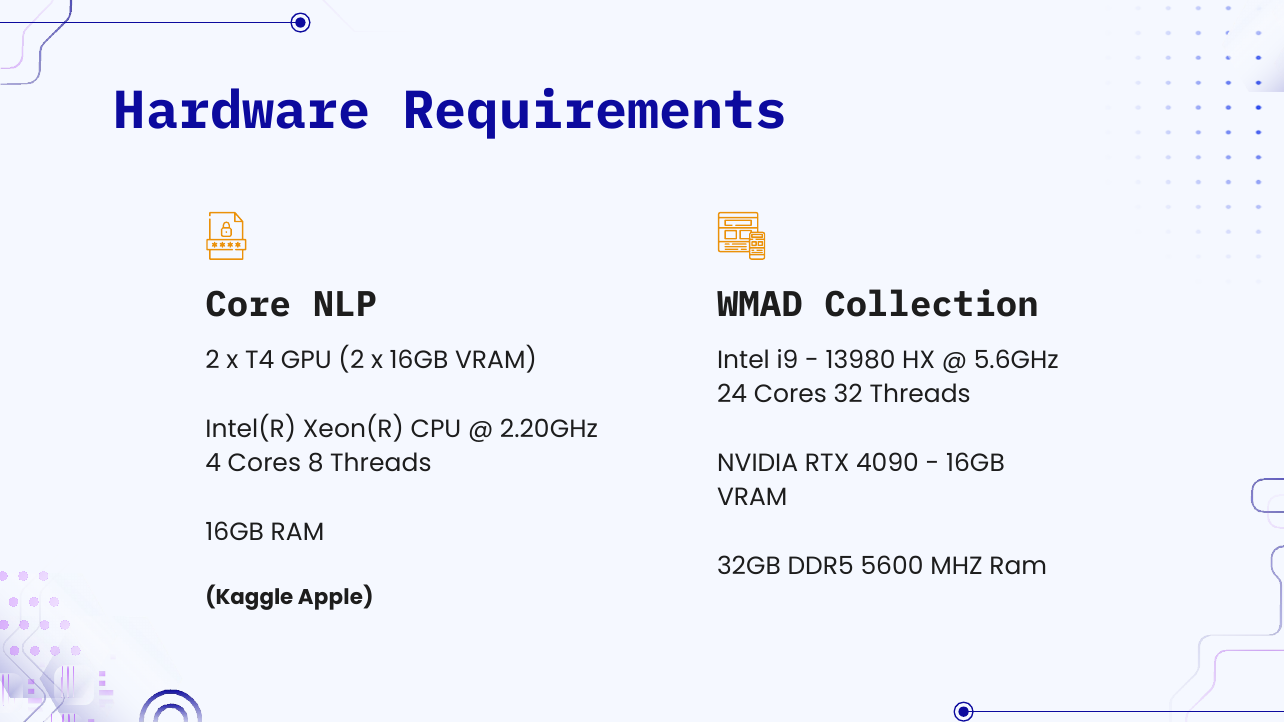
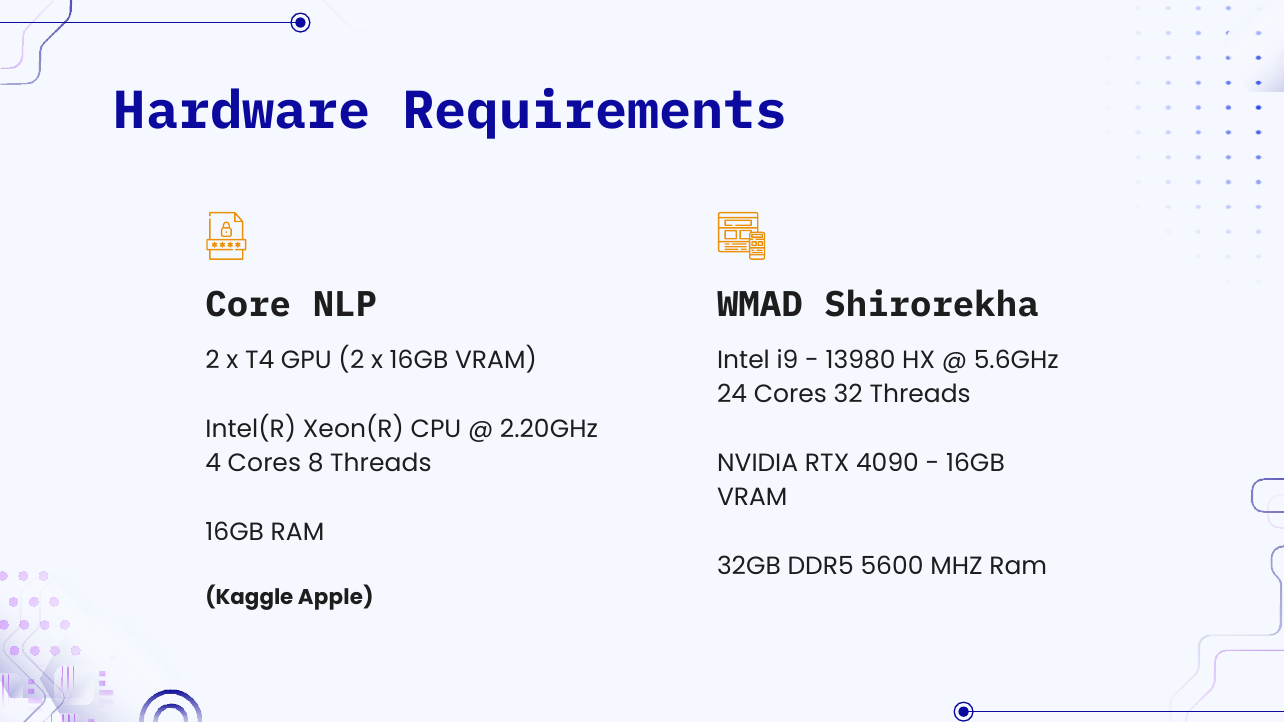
Collection: Collection -> Shirorekha (932, 305)
